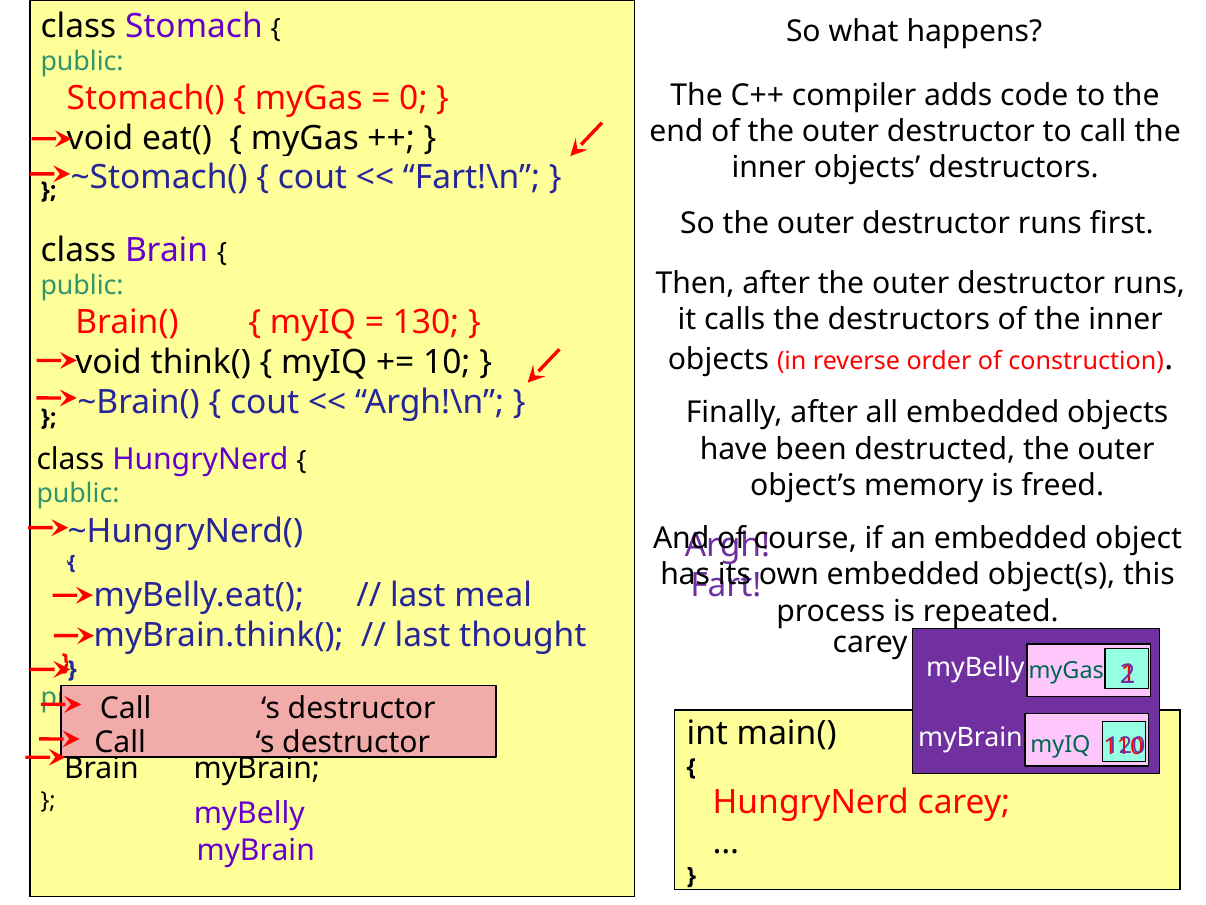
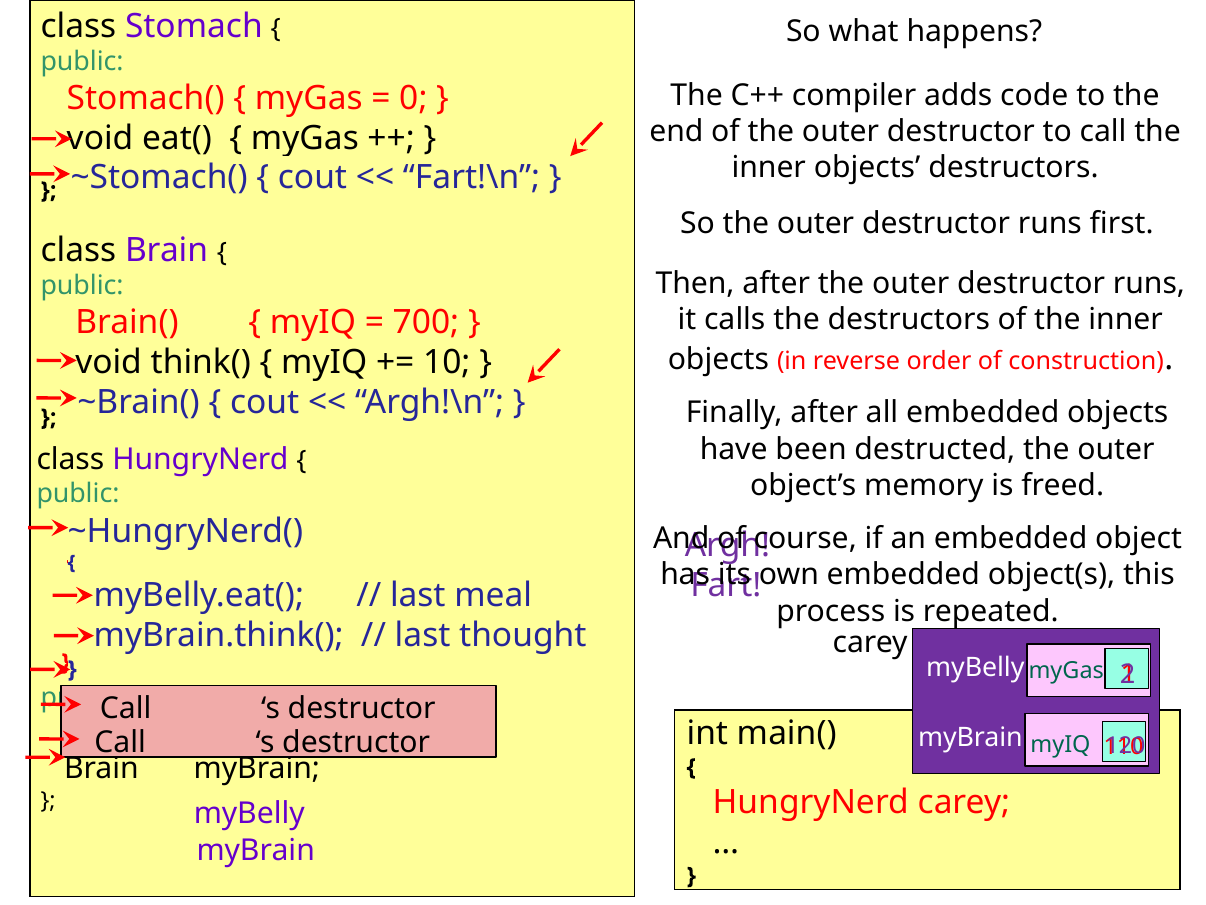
130: 130 -> 700 (426, 322)
